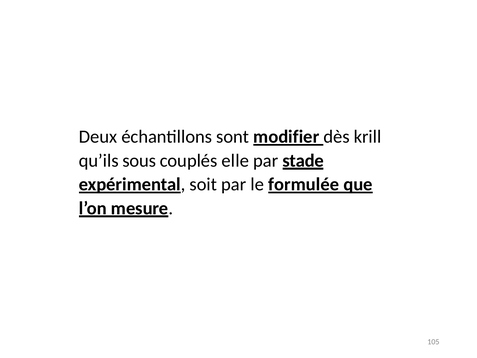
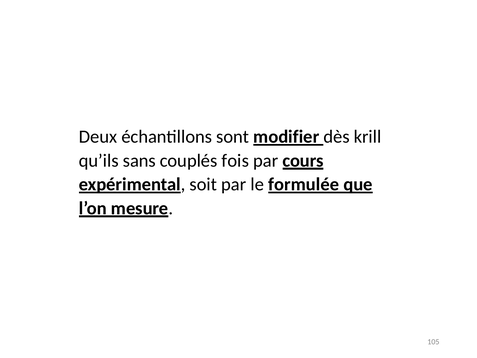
sous: sous -> sans (139, 161)
elle: elle -> fois (235, 161)
stade: stade -> cours (303, 161)
